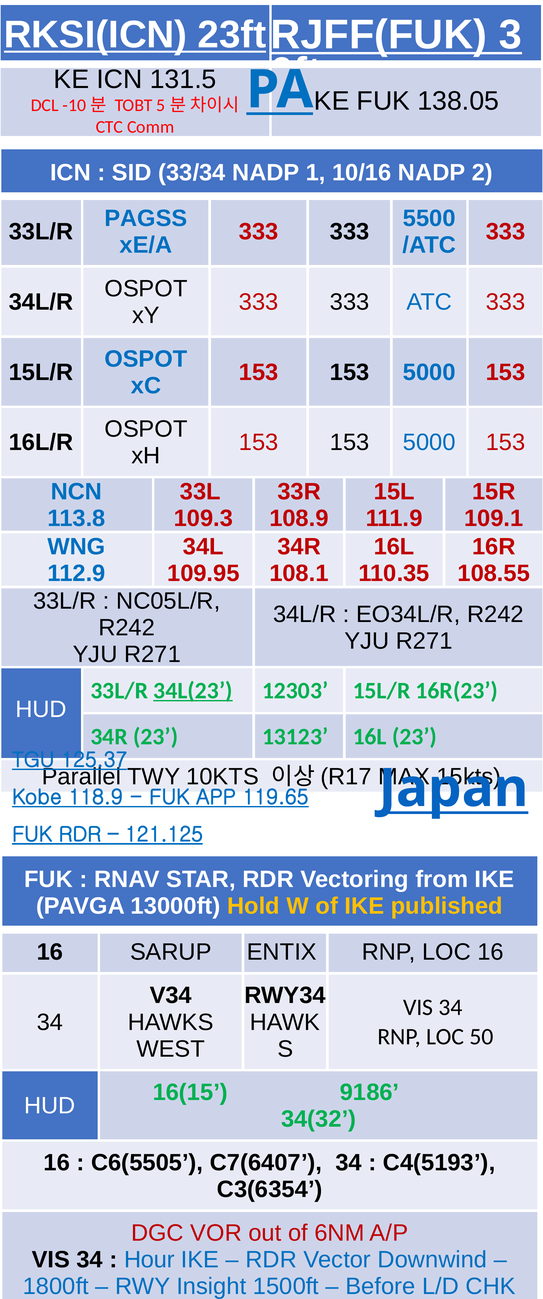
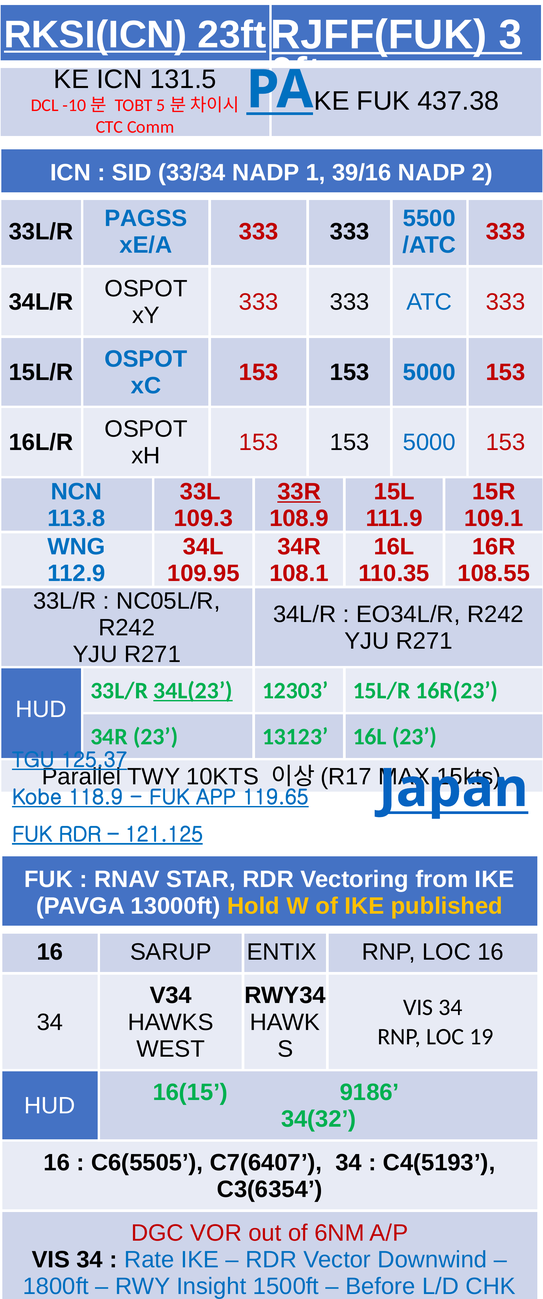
138.05: 138.05 -> 437.38 (458, 101)
10/16: 10/16 -> 39/16 (362, 173)
33R underline: none -> present (299, 492)
50: 50 -> 19 (481, 1037)
Hour: Hour -> Rate (149, 1260)
